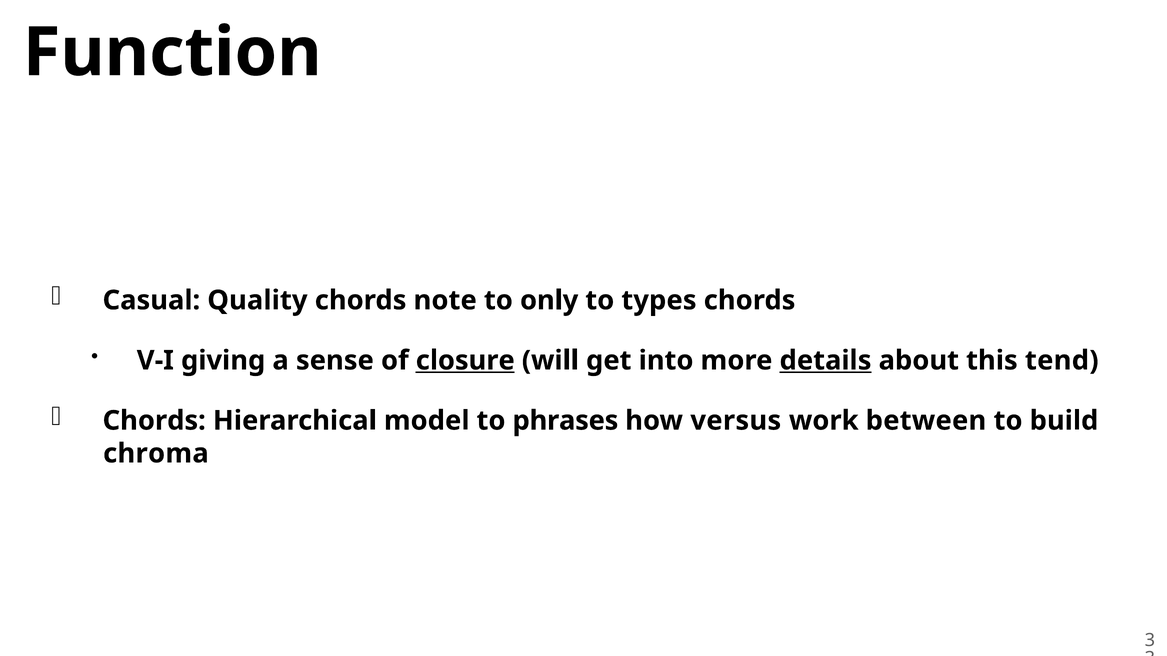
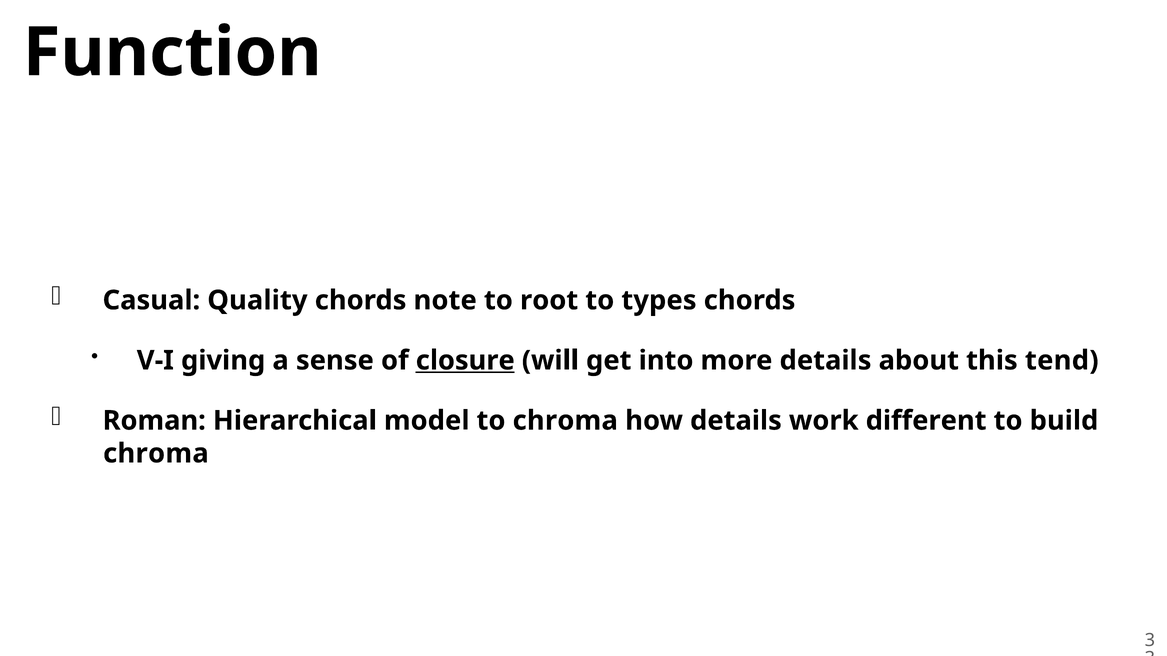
only: only -> root (549, 301)
details underline: present -> none (826, 361)
Chords: Chords -> Roman (154, 421)
to phrases: phrases -> chroma (565, 421)
how versus: versus -> details (736, 421)
between: between -> different (926, 421)
